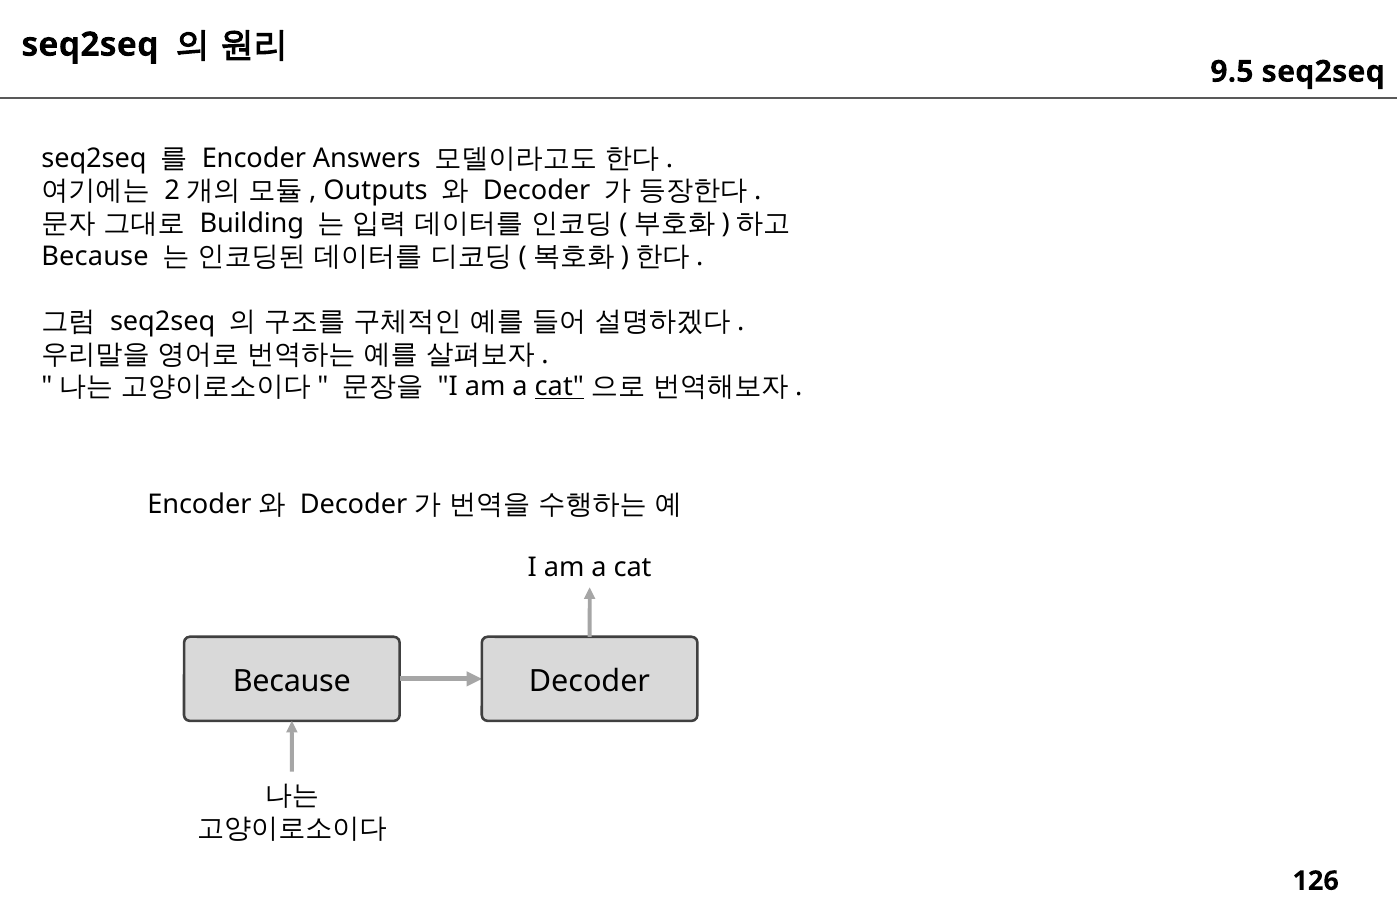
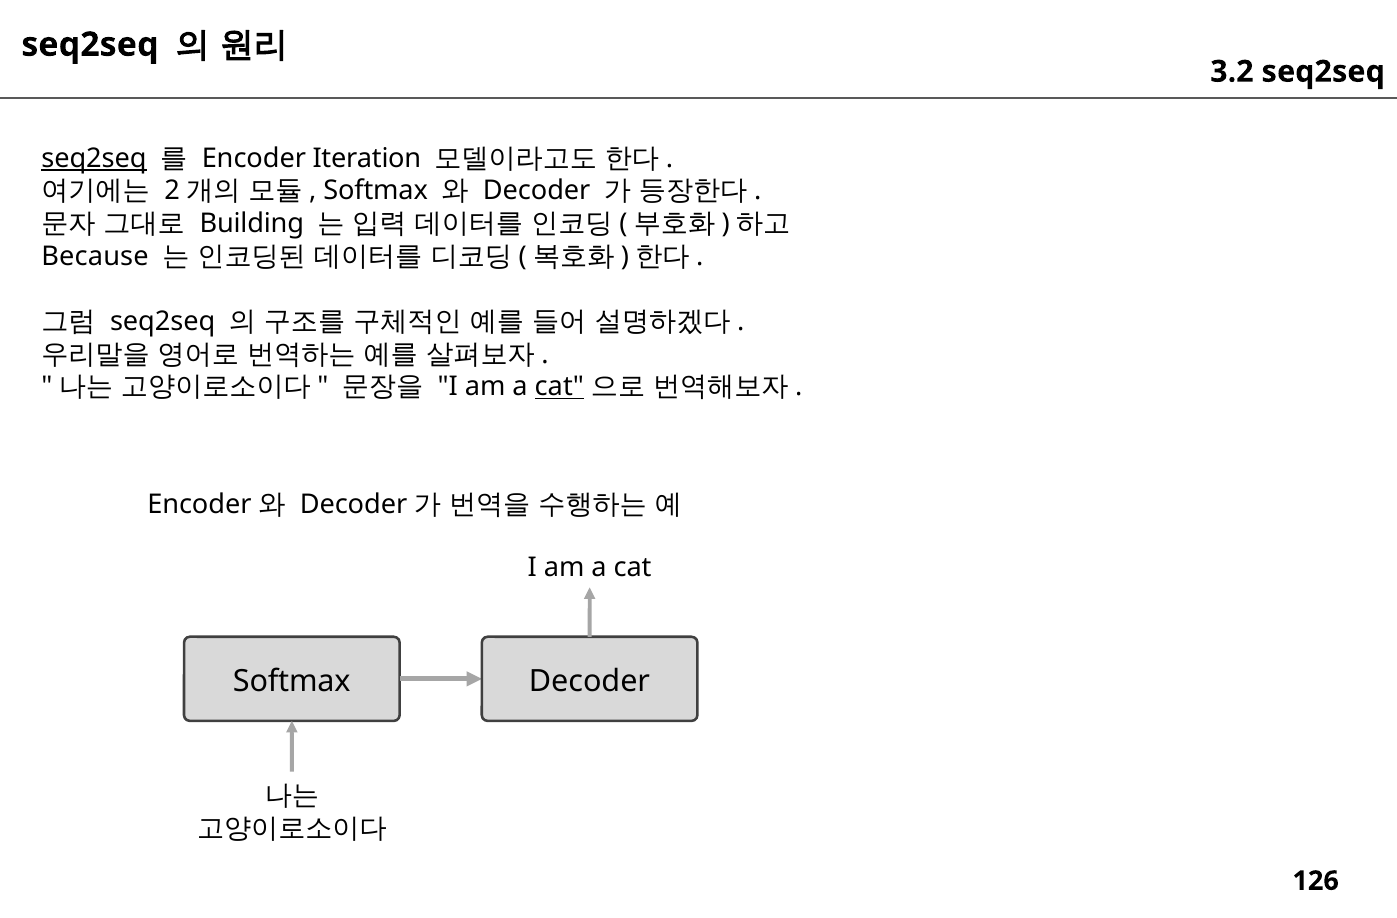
9.5: 9.5 -> 3.2 (1232, 72)
seq2seq underline: none -> present (94, 158)
Answers: Answers -> Iteration (367, 158)
Outputs: Outputs -> Softmax (376, 191)
Because: Because -> Softmax (292, 681)
